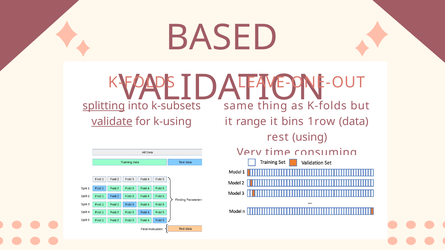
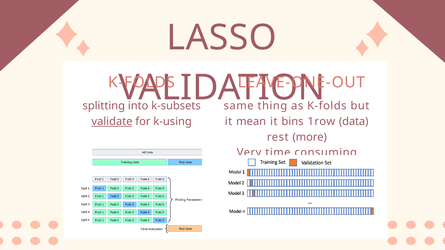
BASED: BASED -> LASSO (222, 38)
splitting underline: present -> none (104, 106)
range: range -> mean (251, 122)
using: using -> more (310, 137)
